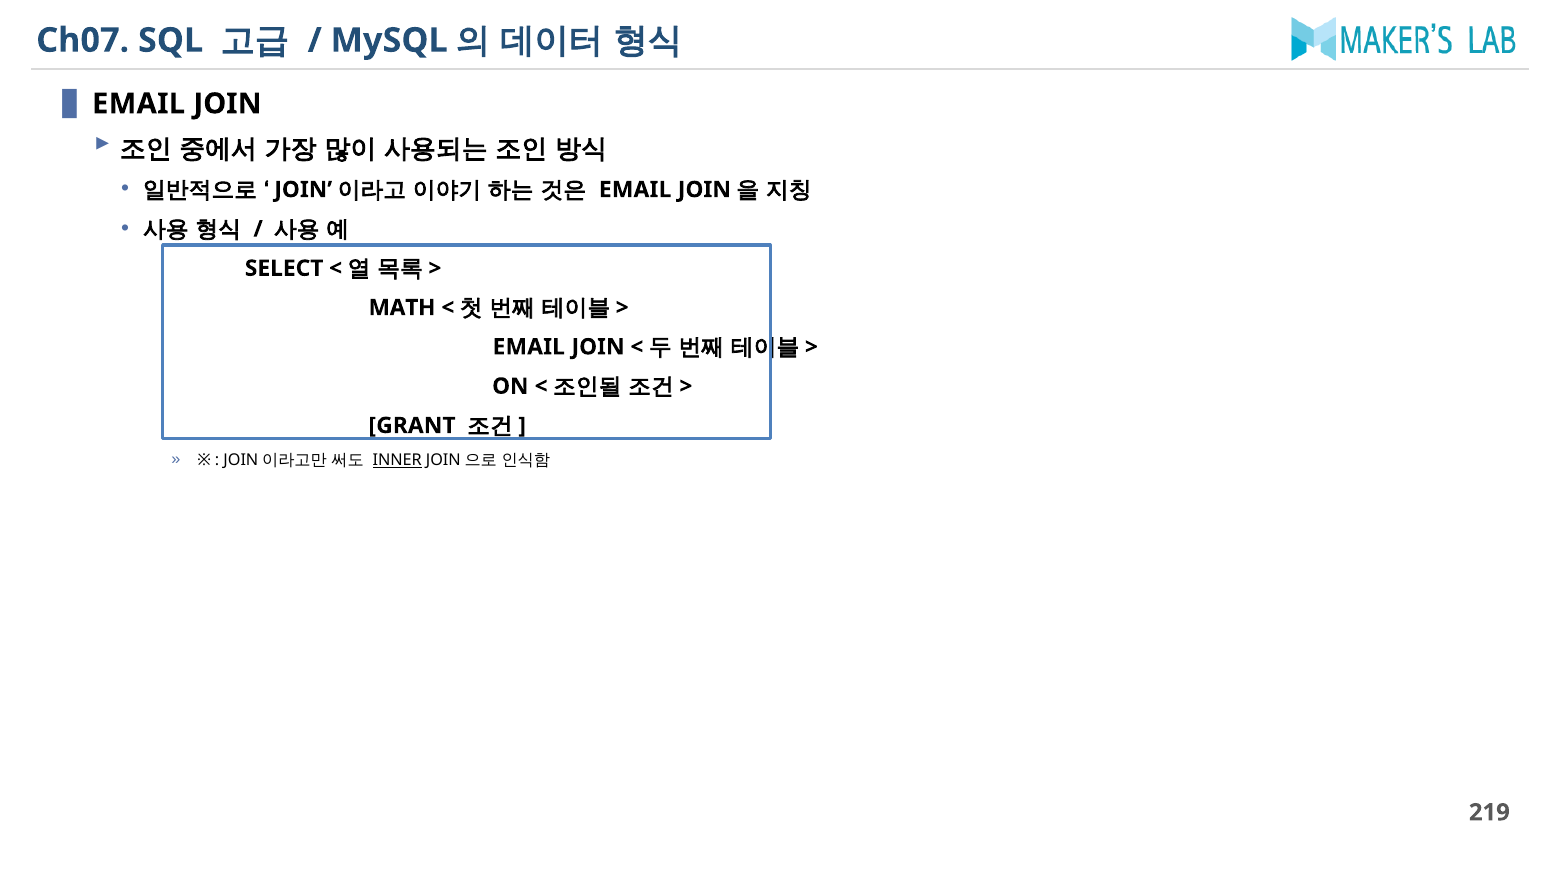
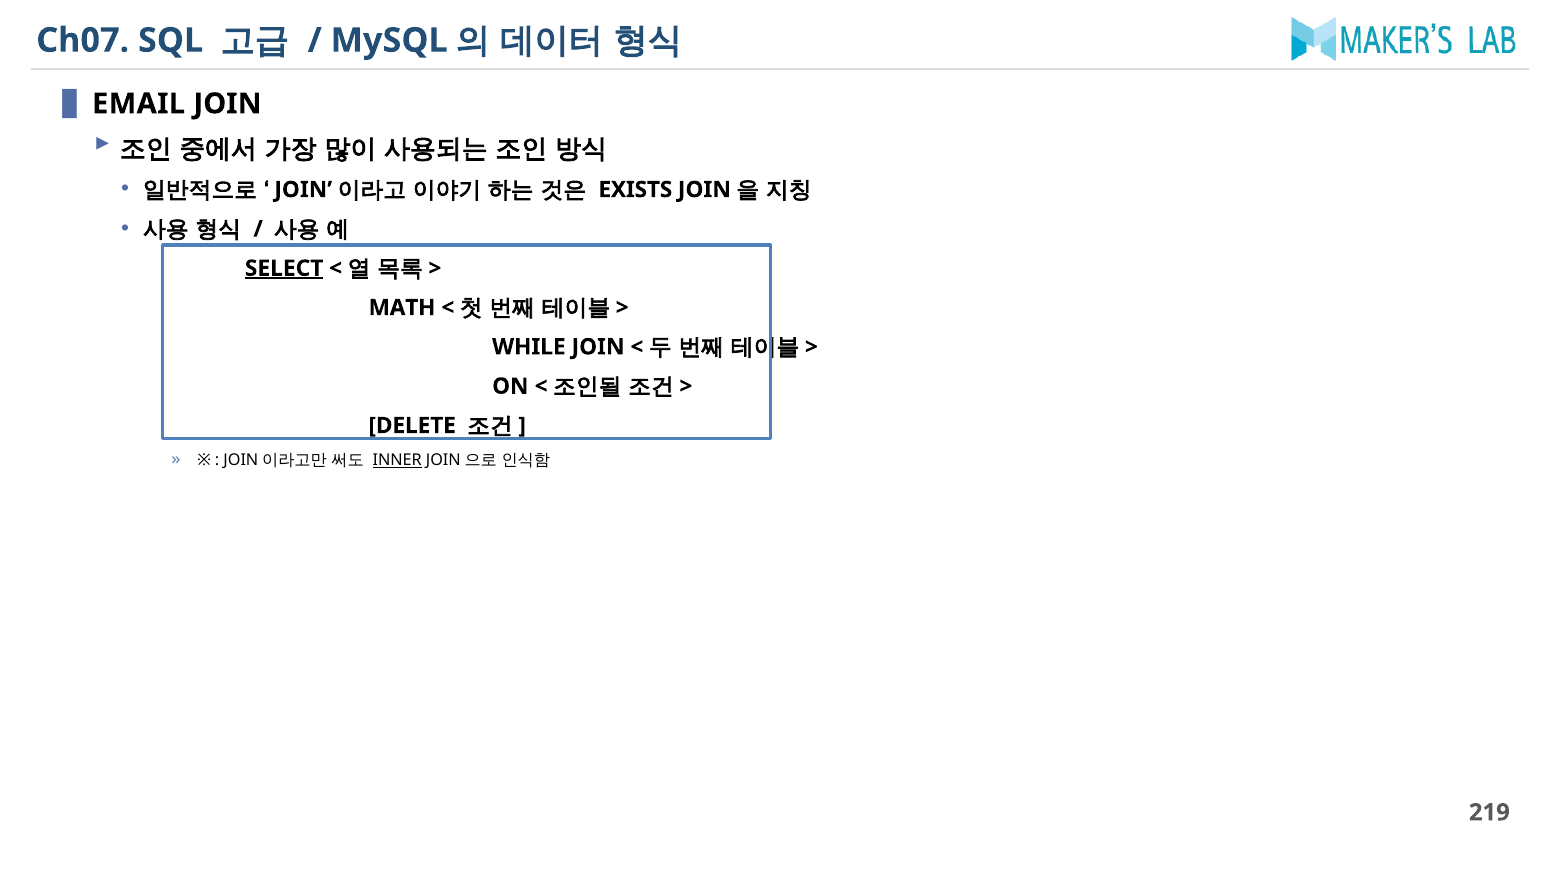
EMAIL: EMAIL -> EXISTS (635, 190)
SELECT underline: none -> present (284, 268)
EMAIL: EMAIL -> WHILE (529, 347)
GRANT: GRANT -> DELETE (412, 426)
